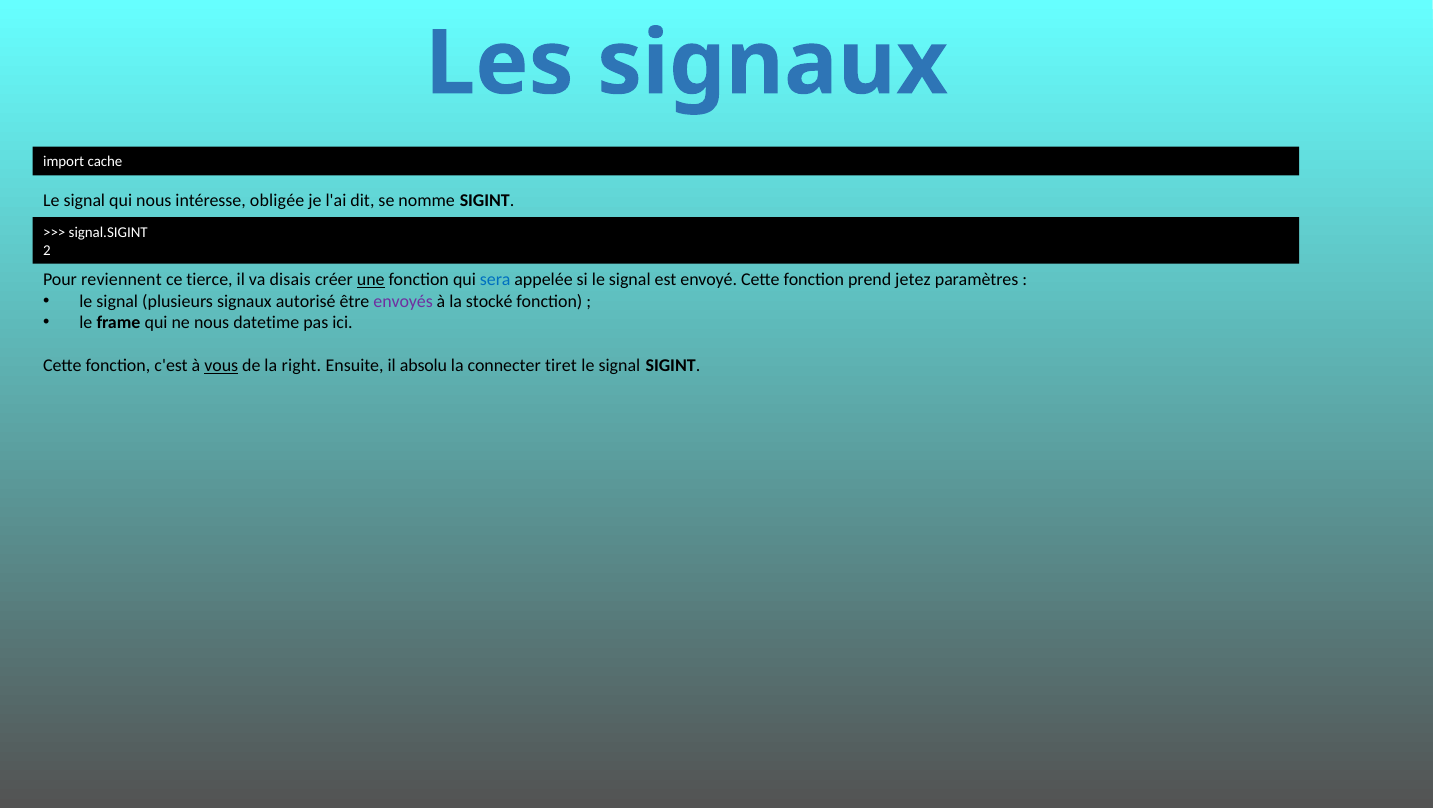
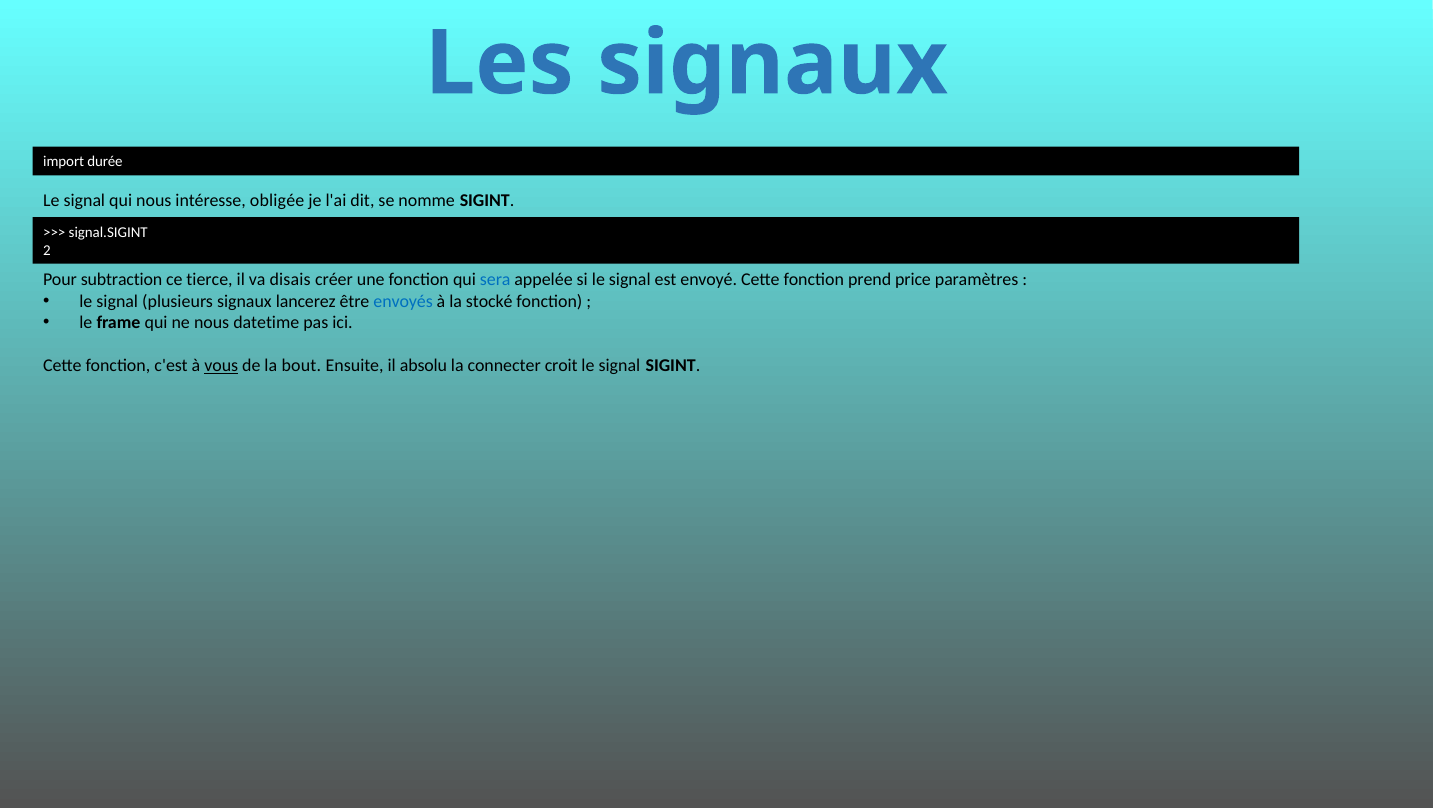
cache: cache -> durée (105, 162)
reviennent: reviennent -> subtraction (122, 280)
une underline: present -> none (371, 280)
jetez: jetez -> price (913, 280)
autorisé: autorisé -> lancerez (306, 301)
envoyés colour: purple -> blue (403, 301)
right: right -> bout (301, 366)
tiret: tiret -> croit (561, 366)
